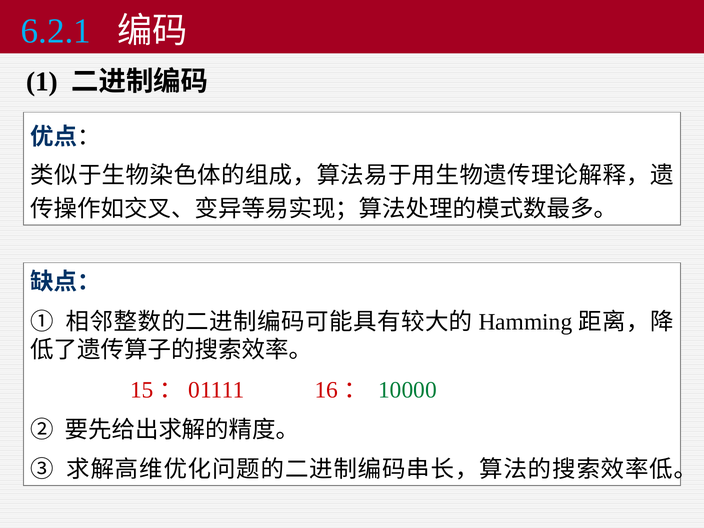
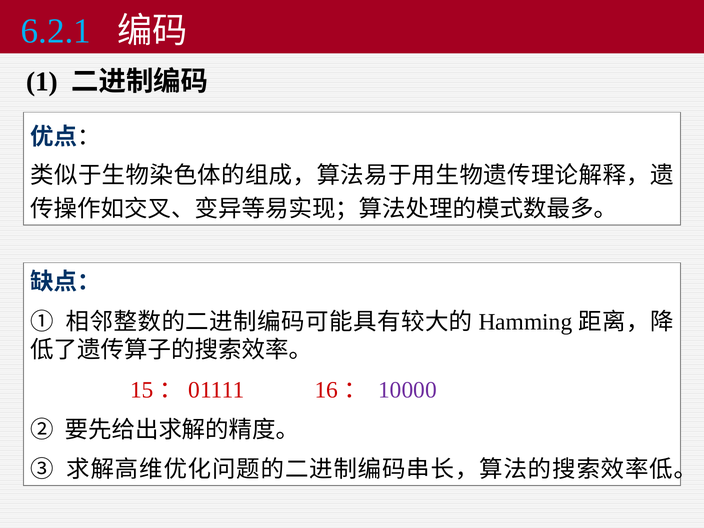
10000 colour: green -> purple (407, 390)
